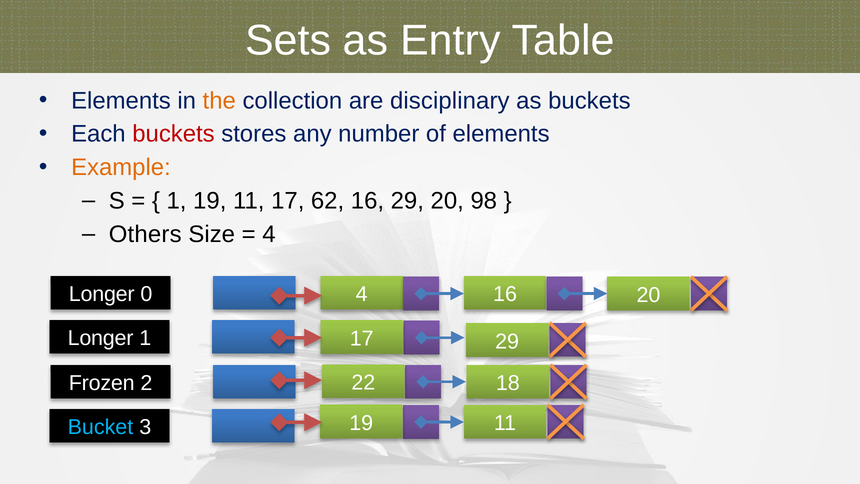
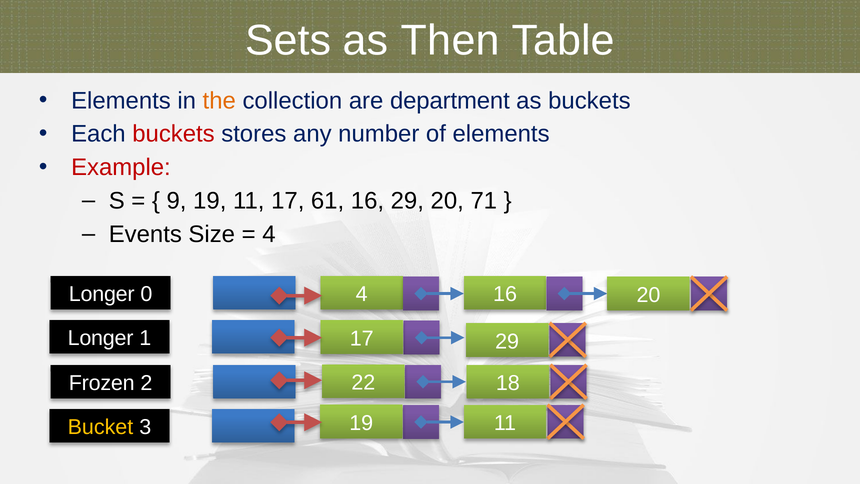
Entry: Entry -> Then (450, 41)
disciplinary: disciplinary -> department (450, 101)
Example colour: orange -> red (121, 167)
1: 1 -> 9 (176, 201)
62: 62 -> 61 (328, 201)
98: 98 -> 71 (484, 201)
Others: Others -> Events (145, 234)
Bucket colour: light blue -> yellow (100, 427)
